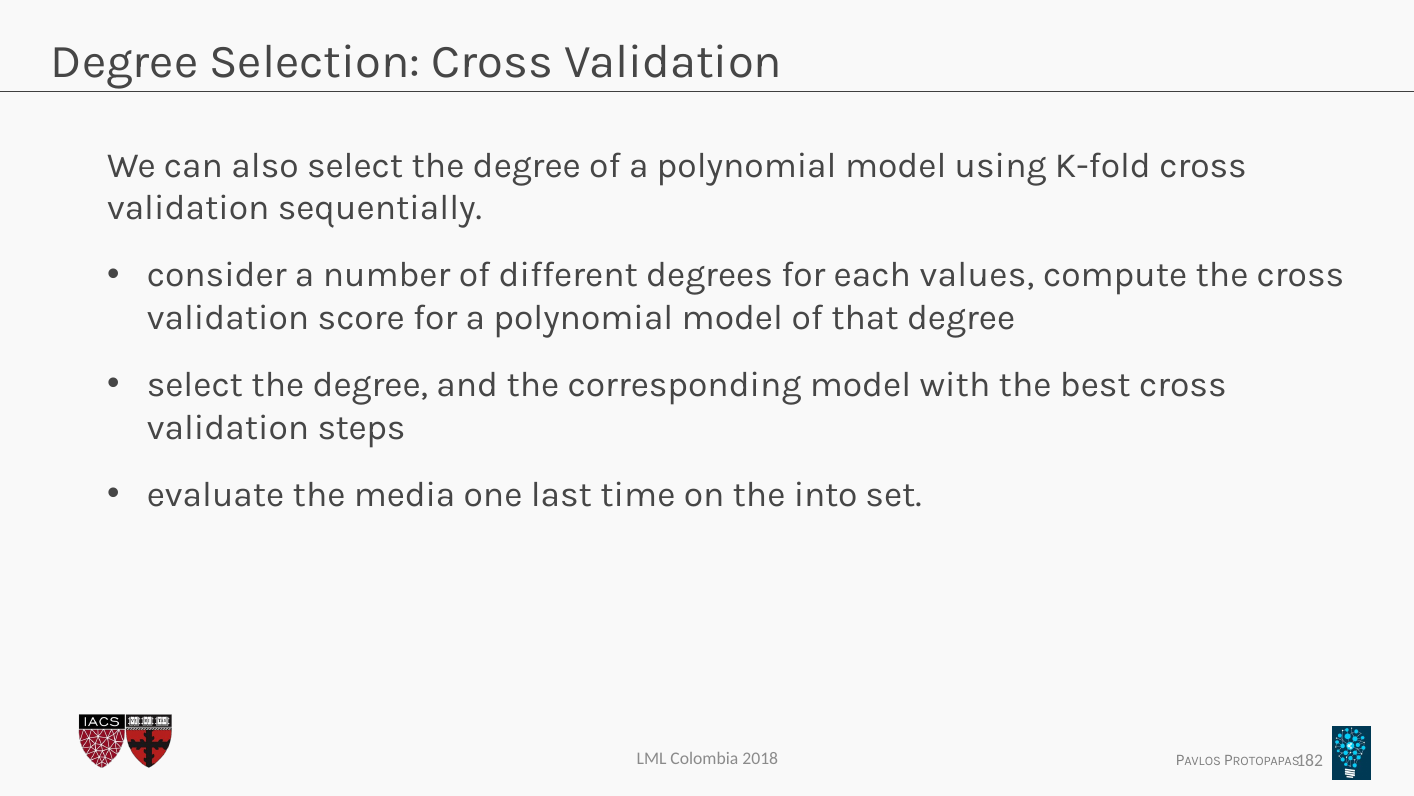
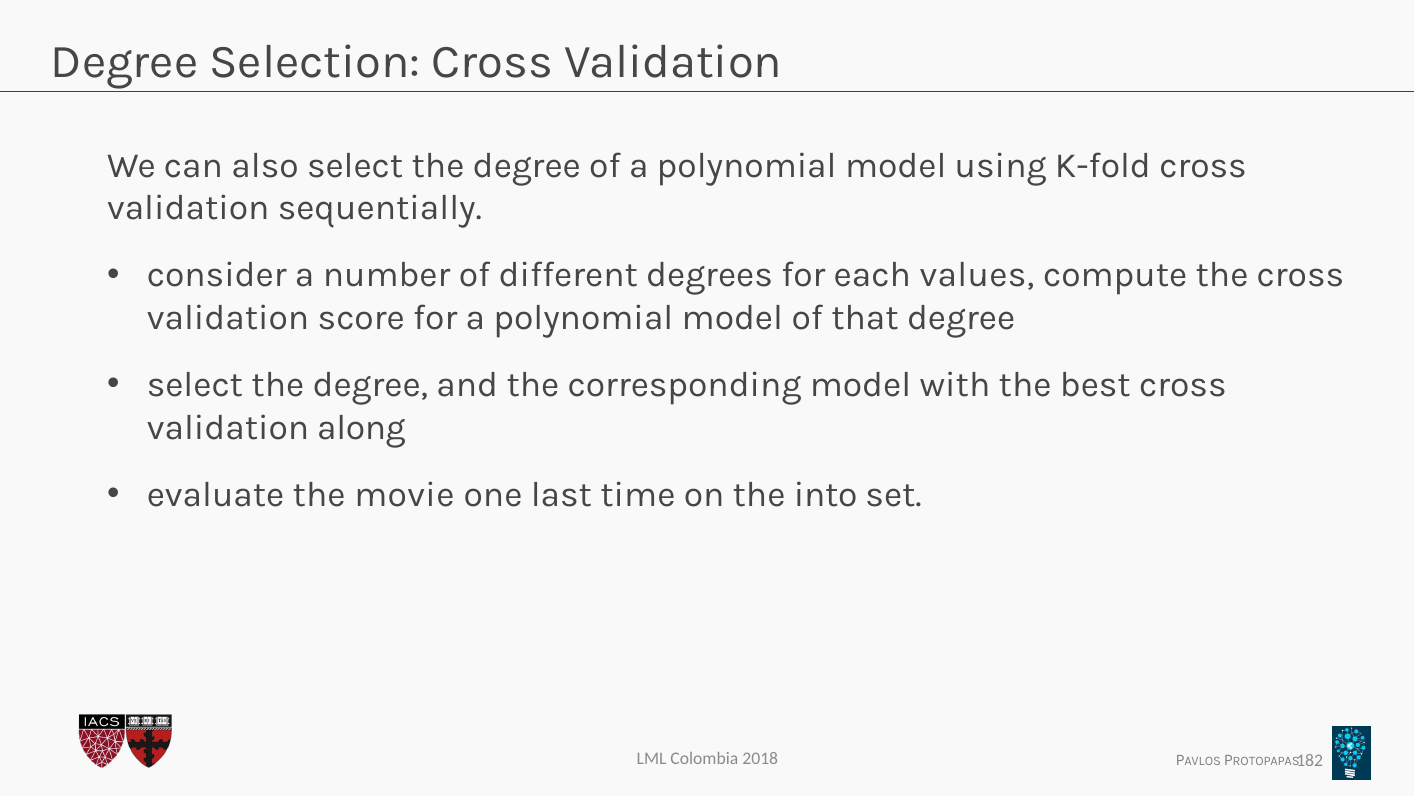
steps: steps -> along (361, 427)
media: media -> movie (404, 494)
